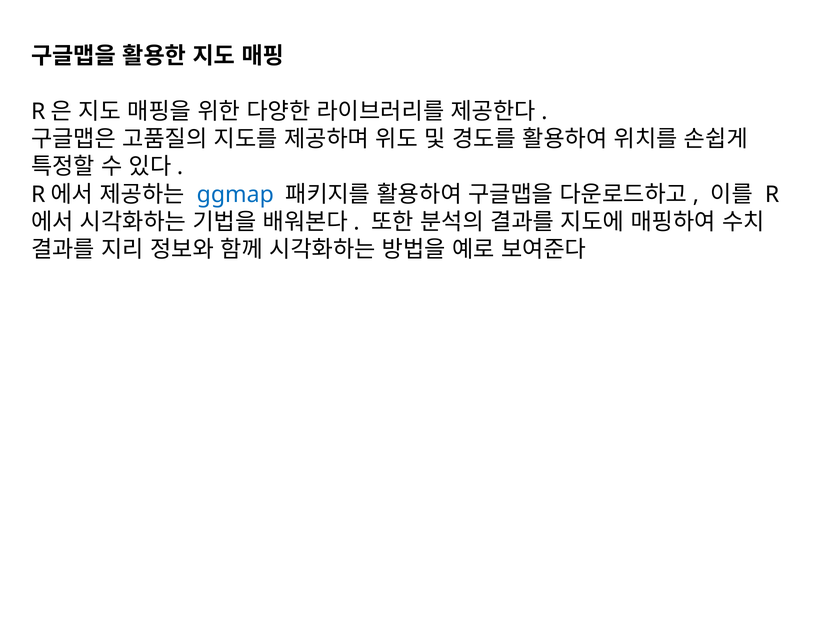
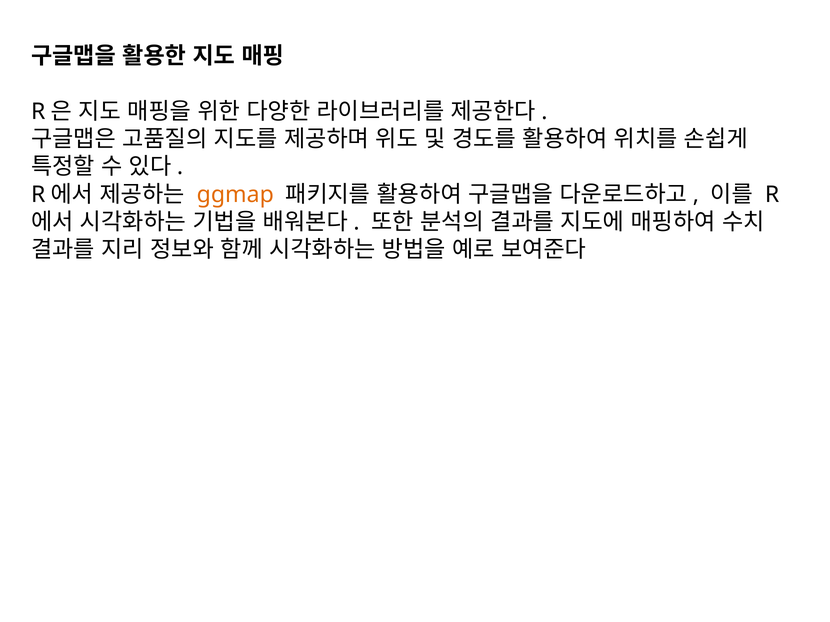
ggmap colour: blue -> orange (235, 195)
